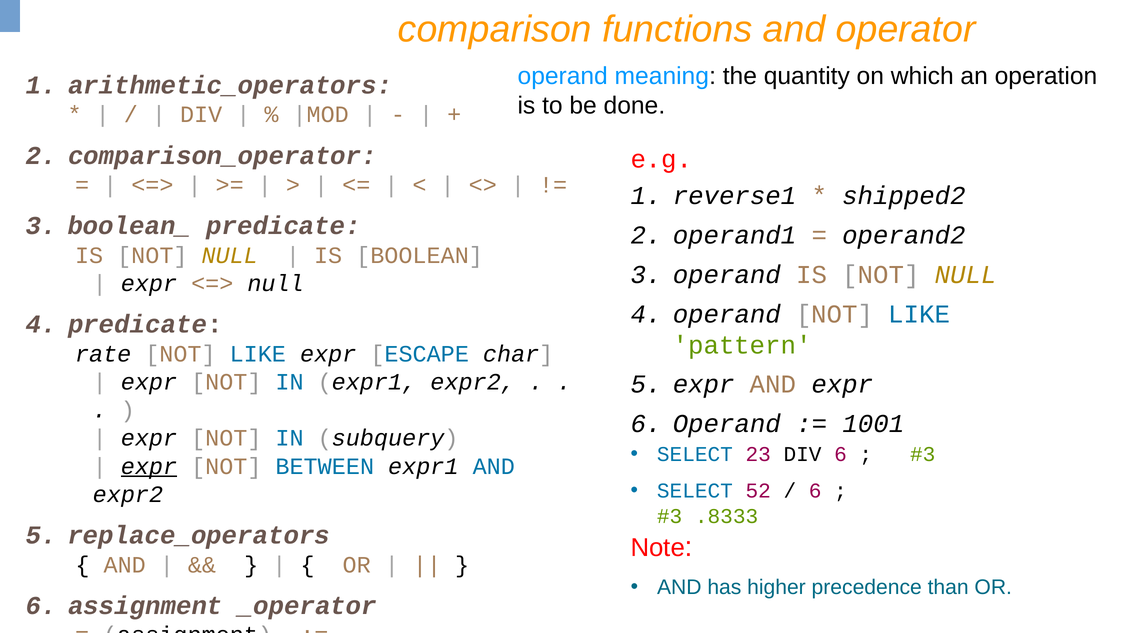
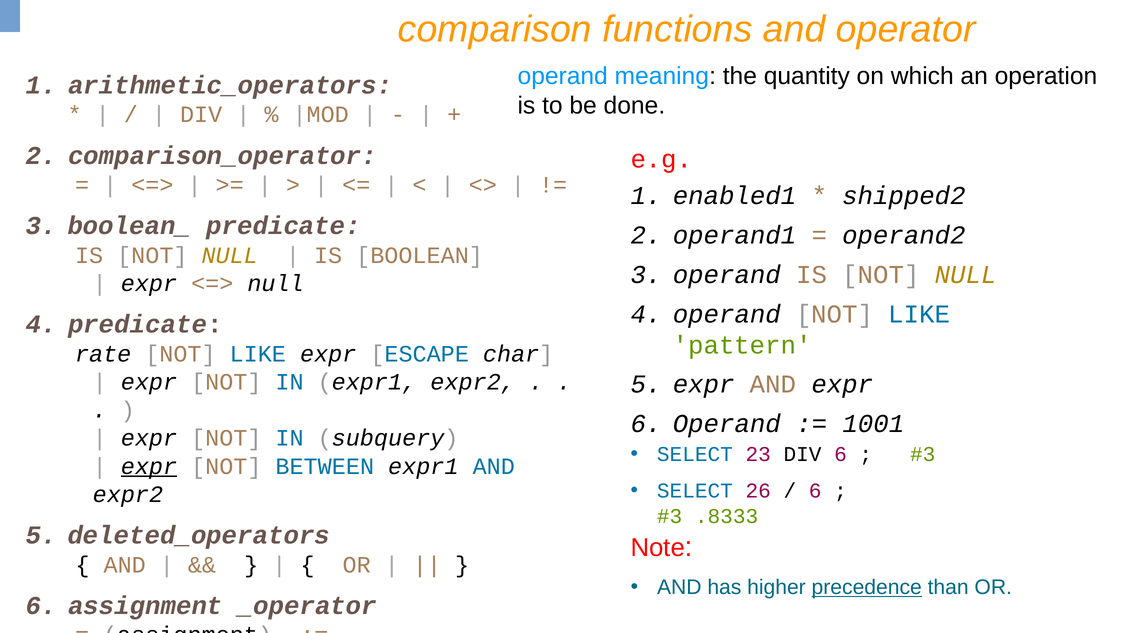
reverse1: reverse1 -> enabled1 (734, 196)
52: 52 -> 26 (758, 491)
replace_operators: replace_operators -> deleted_operators (199, 535)
precedence underline: none -> present (867, 587)
